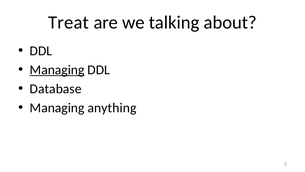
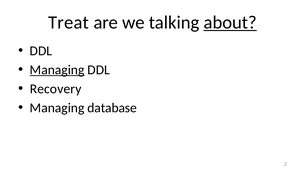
about underline: none -> present (230, 22)
Database: Database -> Recovery (56, 89)
anything: anything -> database (112, 108)
